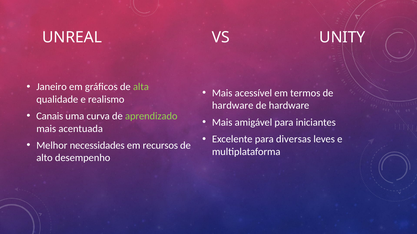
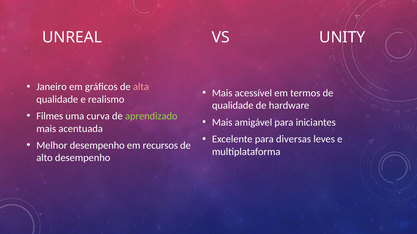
alta colour: light green -> pink (141, 87)
hardware: hardware -> qualidade (233, 106)
Canais: Canais -> Filmes (50, 116)
Melhor necessidades: necessidades -> desempenho (97, 146)
